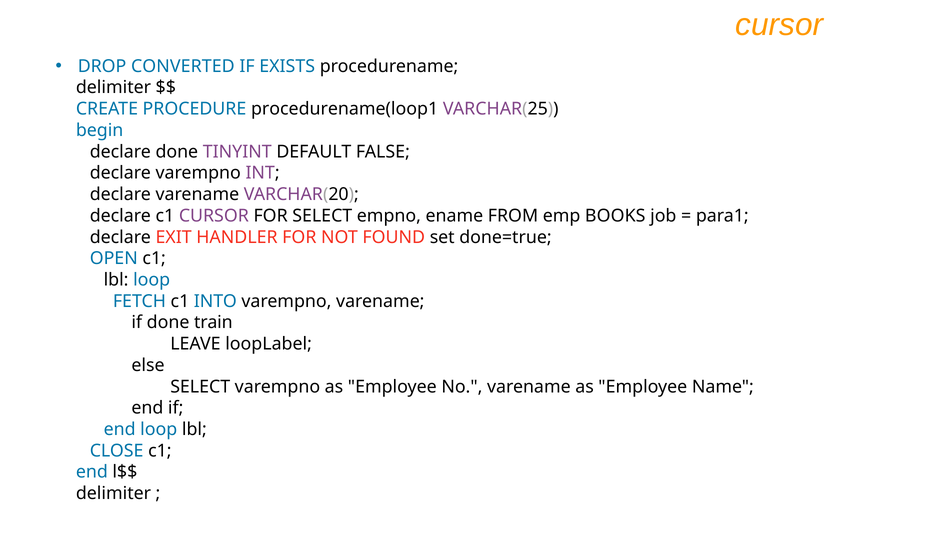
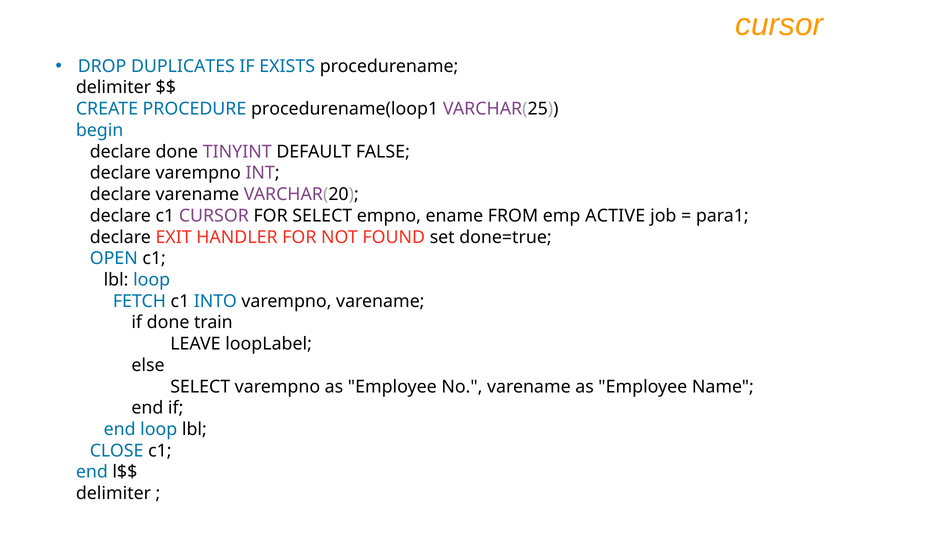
CONVERTED: CONVERTED -> DUPLICATES (183, 66)
BOOKS: BOOKS -> ACTIVE (615, 216)
